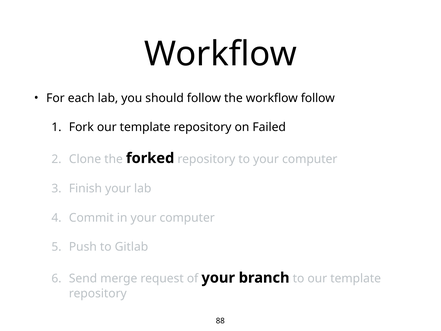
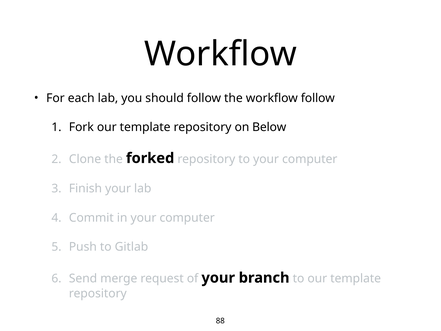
Failed: Failed -> Below (269, 127)
